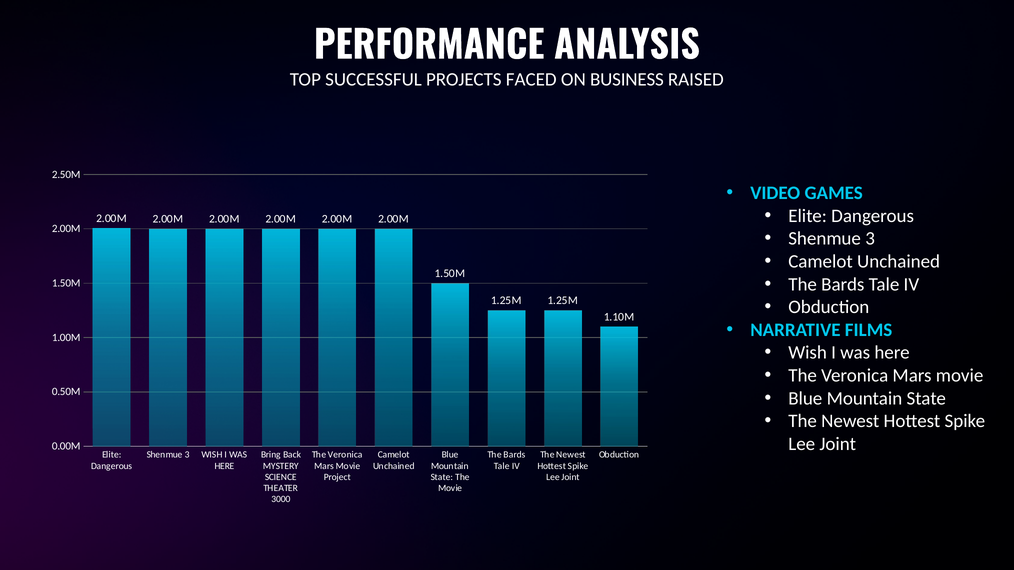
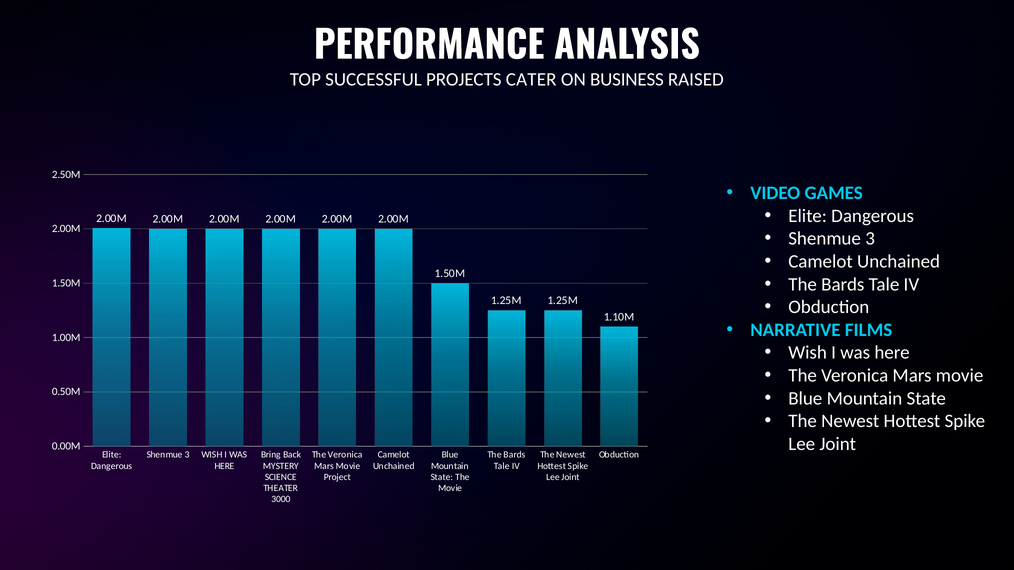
FACED: FACED -> CATER (531, 80)
